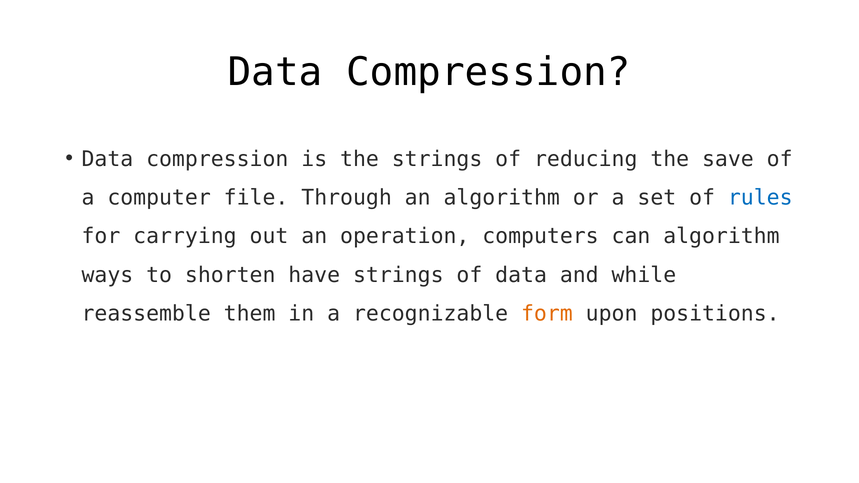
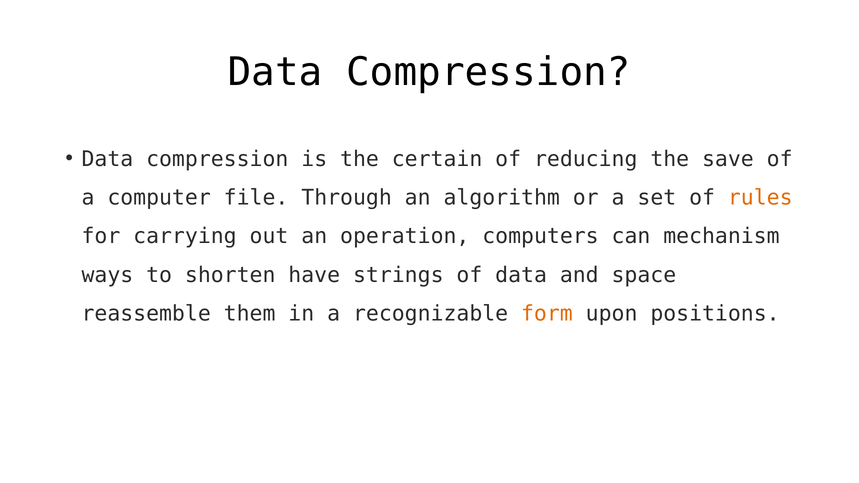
the strings: strings -> certain (437, 159)
rules colour: blue -> orange (760, 198)
can algorithm: algorithm -> mechanism (721, 236)
while: while -> space (644, 275)
